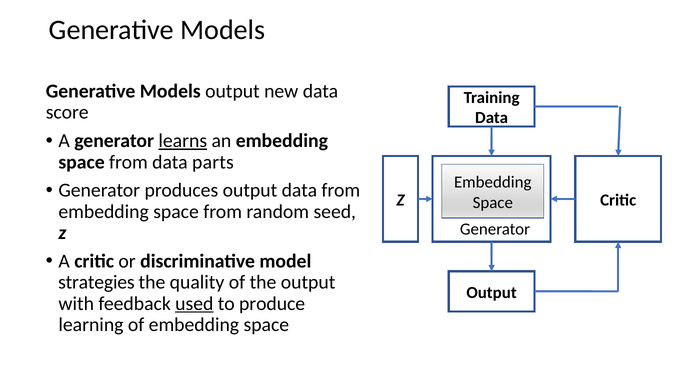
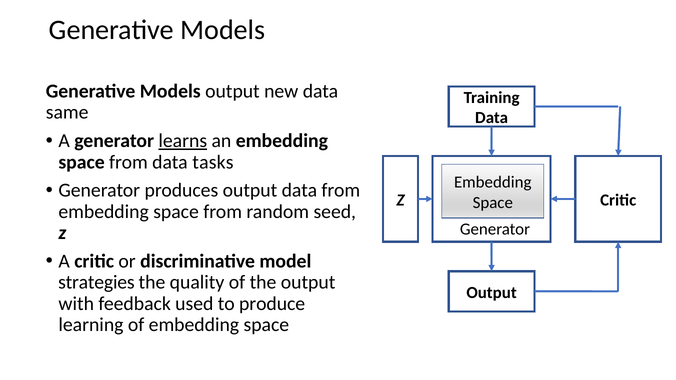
score: score -> same (67, 113)
parts: parts -> tasks (213, 162)
used underline: present -> none (194, 304)
